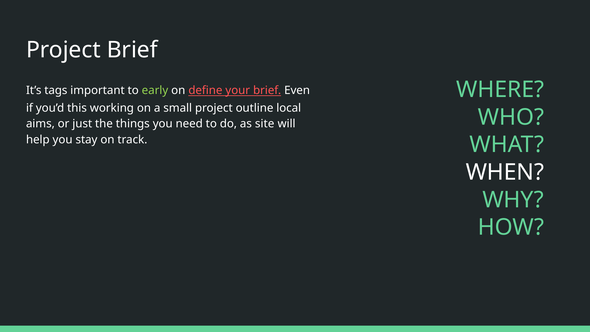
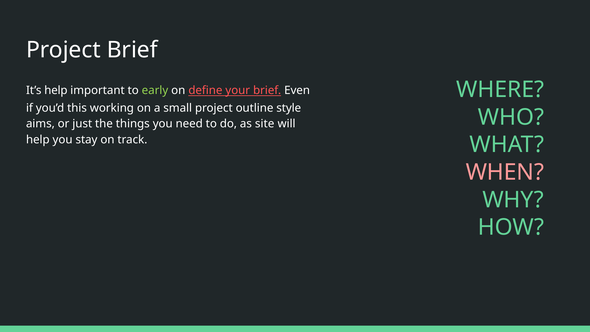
It’s tags: tags -> help (56, 90)
local: local -> style (289, 108)
WHEN colour: white -> pink (505, 172)
